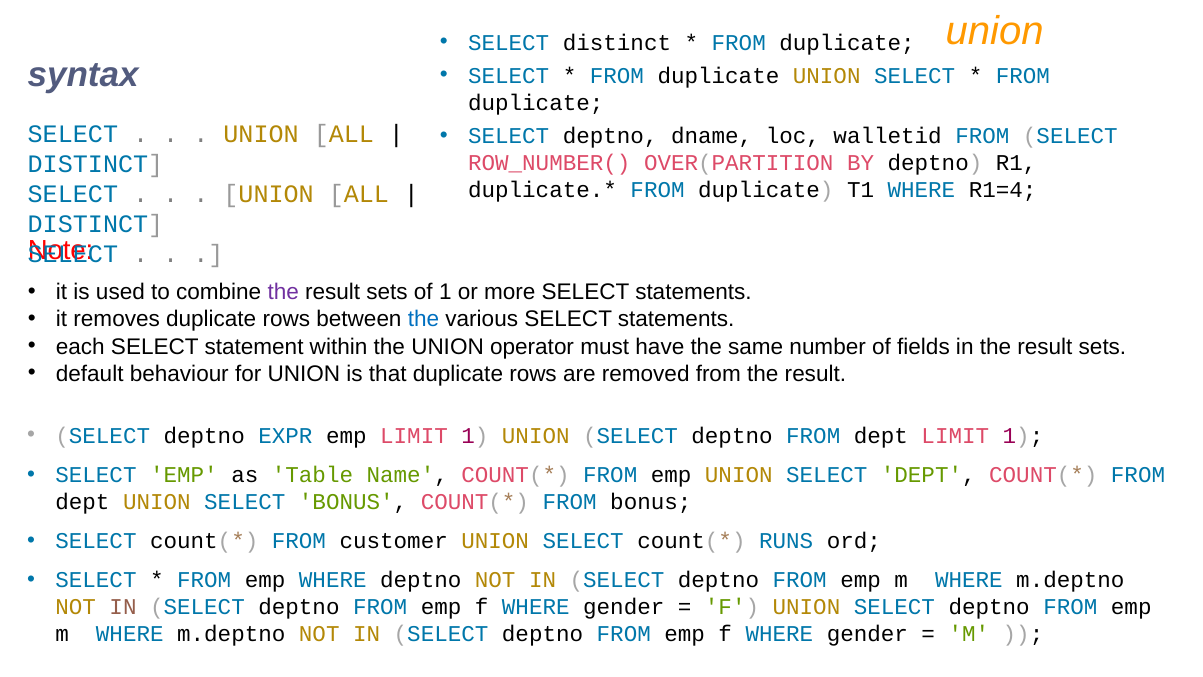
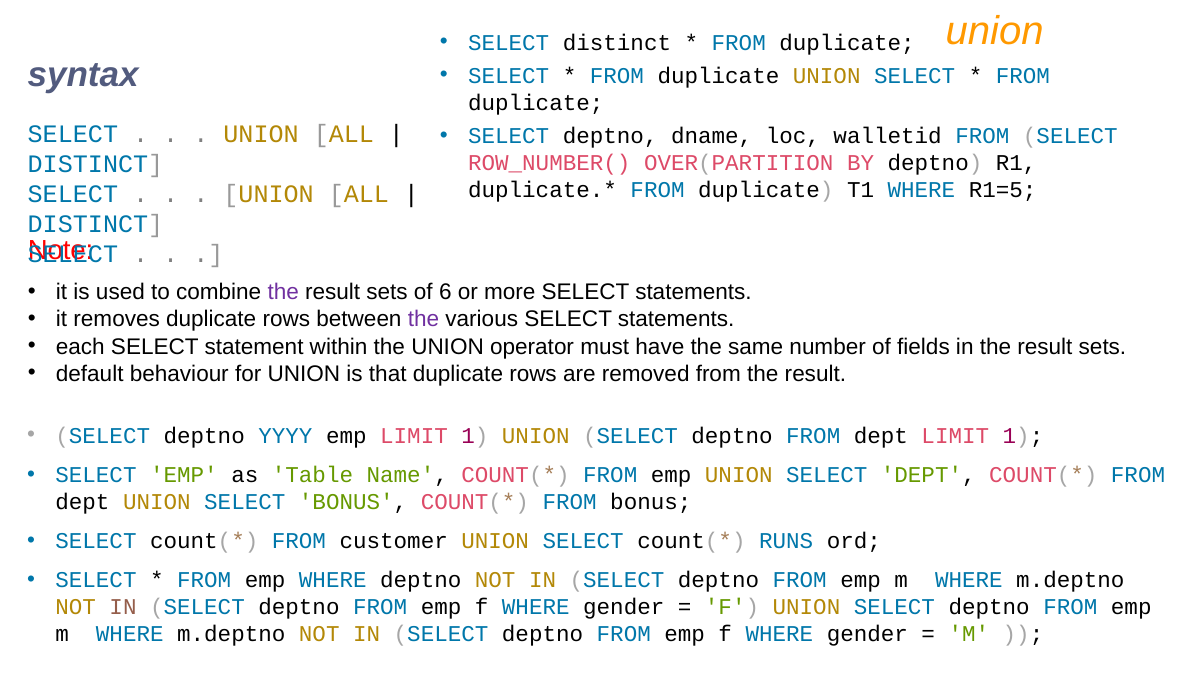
R1=4: R1=4 -> R1=5 (1003, 190)
of 1: 1 -> 6 (445, 292)
the colour: blue -> purple (423, 319)
EXPR: EXPR -> YYYY (285, 436)
